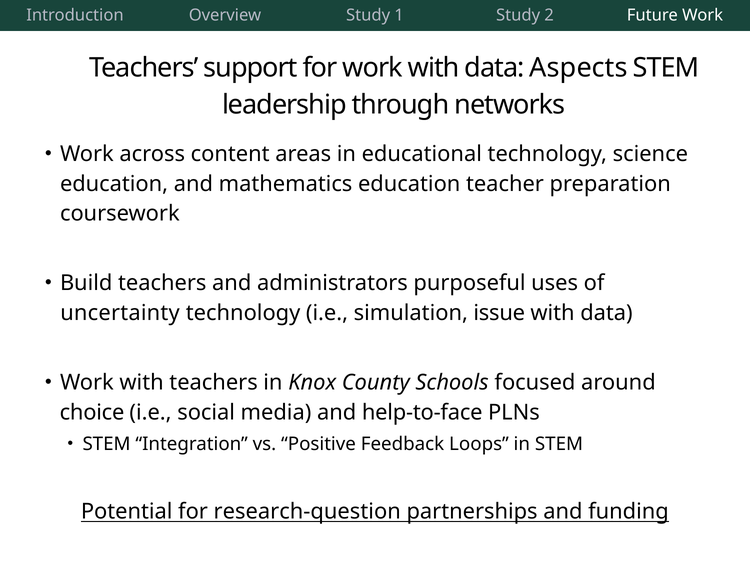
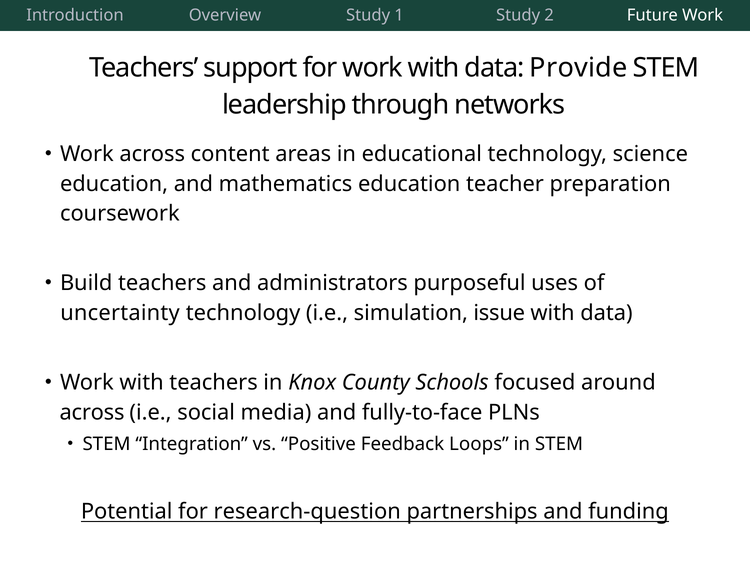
Aspects: Aspects -> Provide (579, 68)
choice: choice -> across (92, 412)
help-to-face: help-to-face -> fully-to-face (422, 412)
